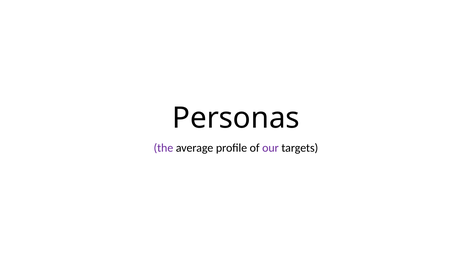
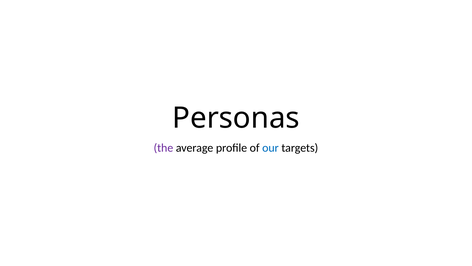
our colour: purple -> blue (270, 148)
